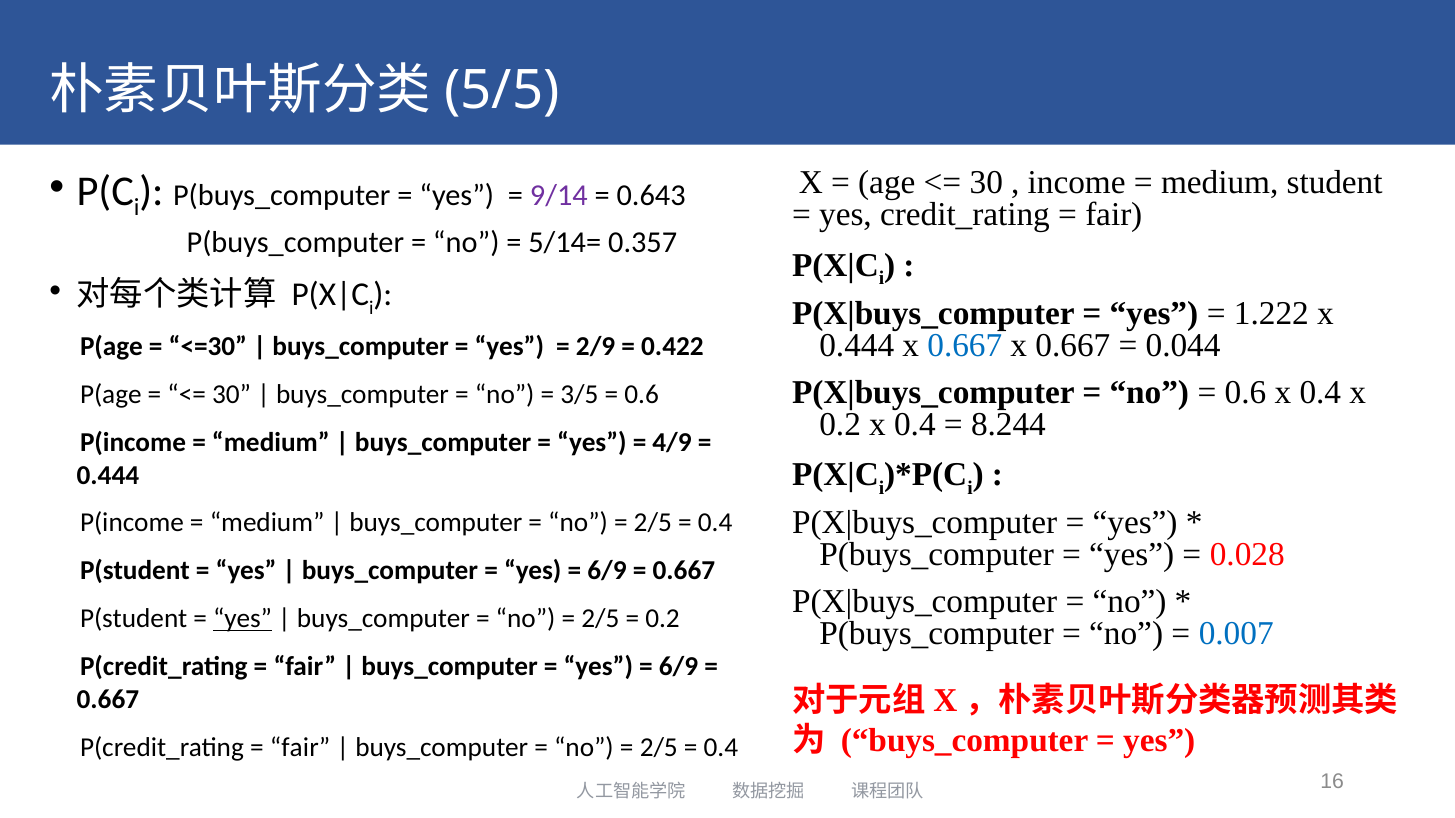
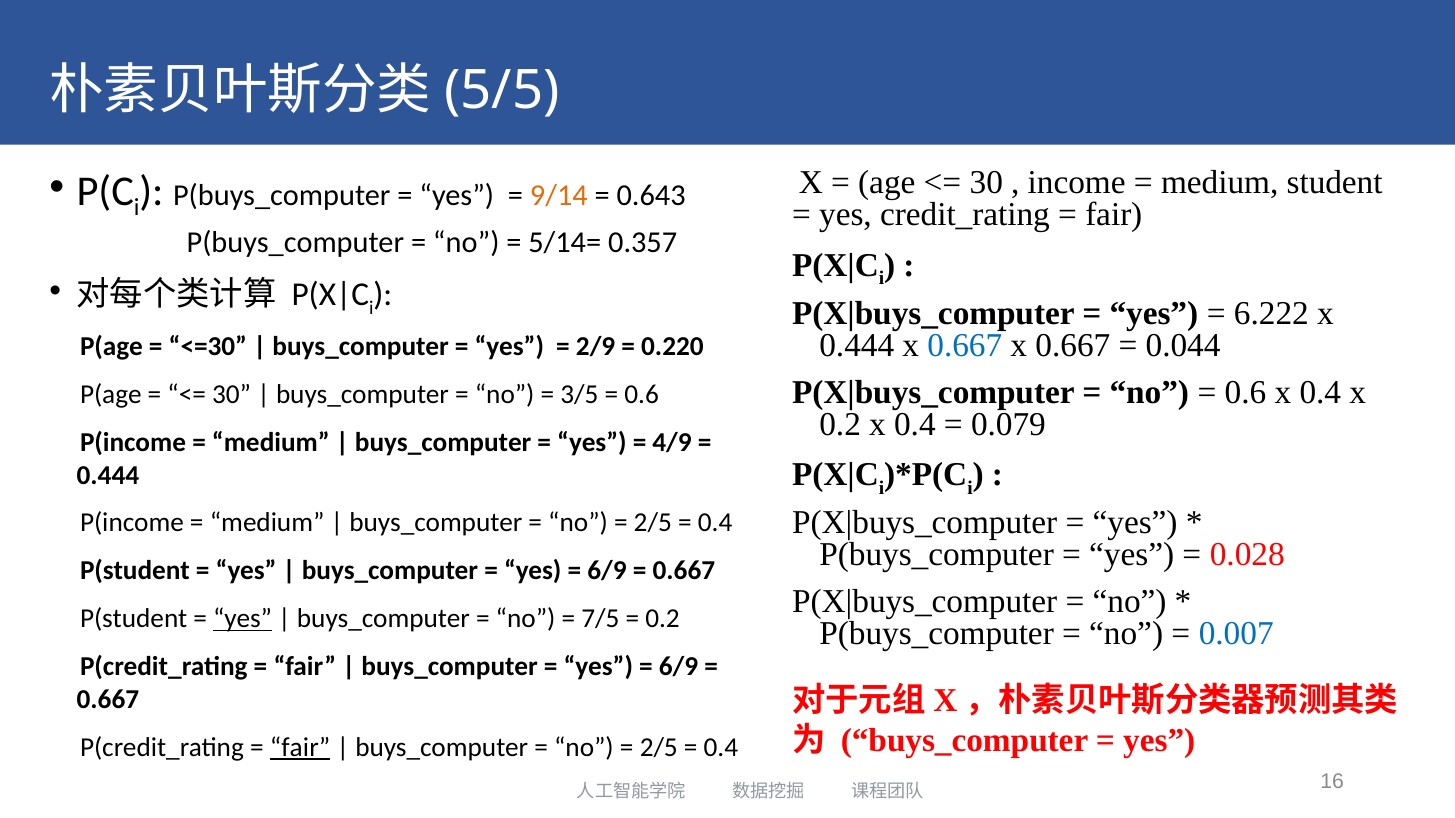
9/14 colour: purple -> orange (559, 195)
1.222: 1.222 -> 6.222 (1271, 313)
0.422: 0.422 -> 0.220 (672, 347)
8.244: 8.244 -> 0.079 (1008, 425)
2/5: 2/5 -> 7/5 (600, 619)
fair underline: none -> present (300, 748)
